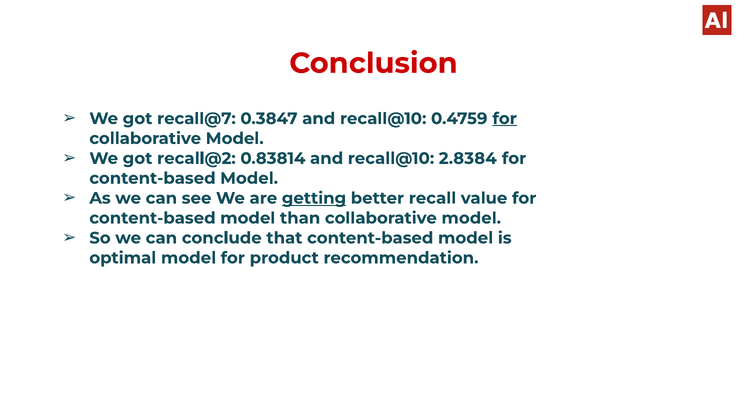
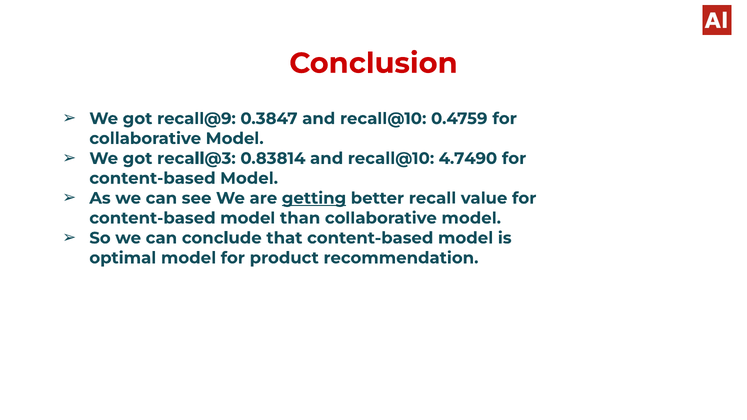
recall@7: recall@7 -> recall@9 (196, 119)
for underline: present -> none (505, 119)
recall@2: recall@2 -> recall@3 (196, 158)
2.8384: 2.8384 -> 4.7490 (468, 158)
